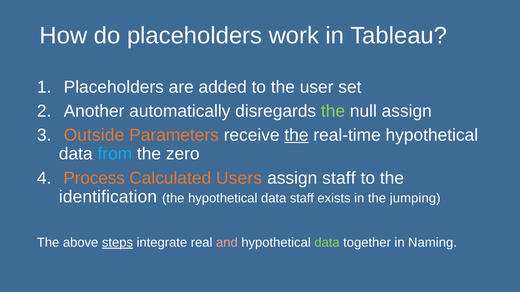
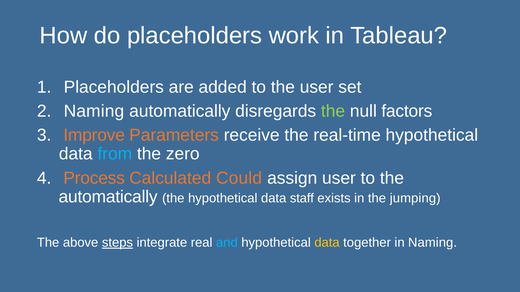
Another: Another -> Naming (94, 111)
null assign: assign -> factors (407, 111)
Outside: Outside -> Improve (94, 135)
the underline: present -> none (296, 135)
Users: Users -> Could (239, 178)
assign staff: staff -> user (339, 178)
identification: identification -> automatically (108, 197)
and colour: pink -> light blue (227, 243)
data colour: light green -> yellow (327, 243)
